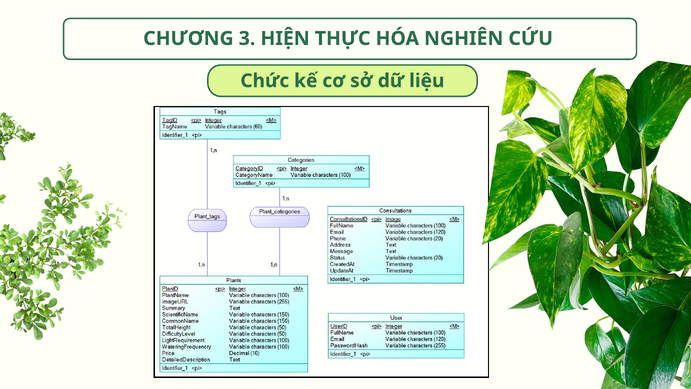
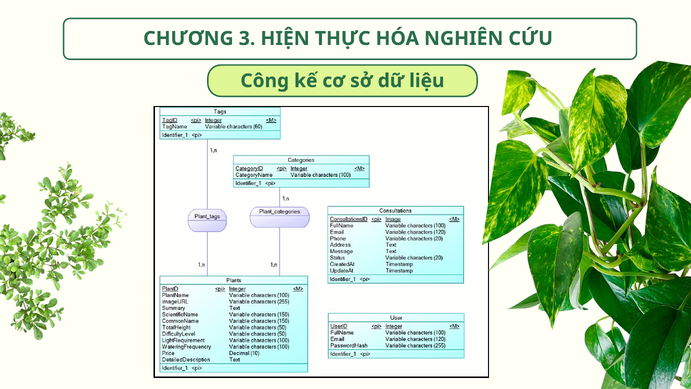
Chức: Chức -> Công (265, 81)
